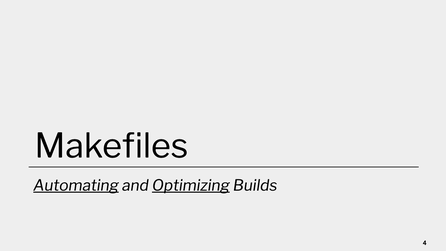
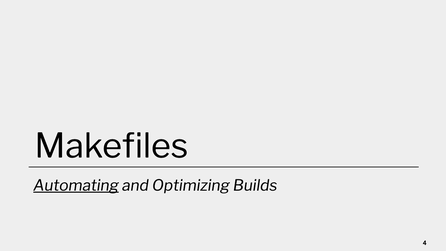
Optimizing underline: present -> none (191, 185)
